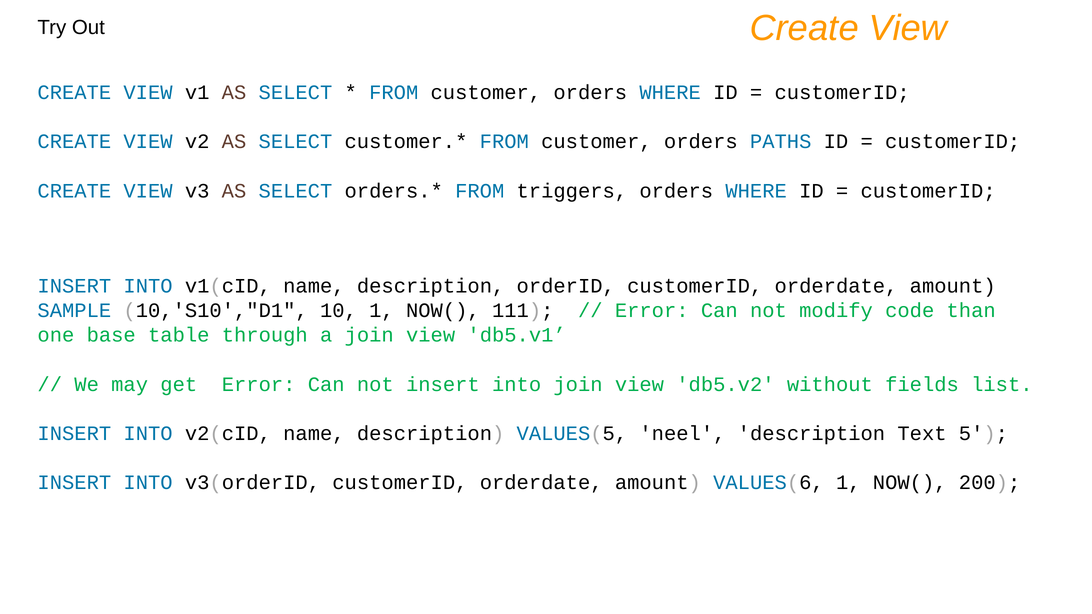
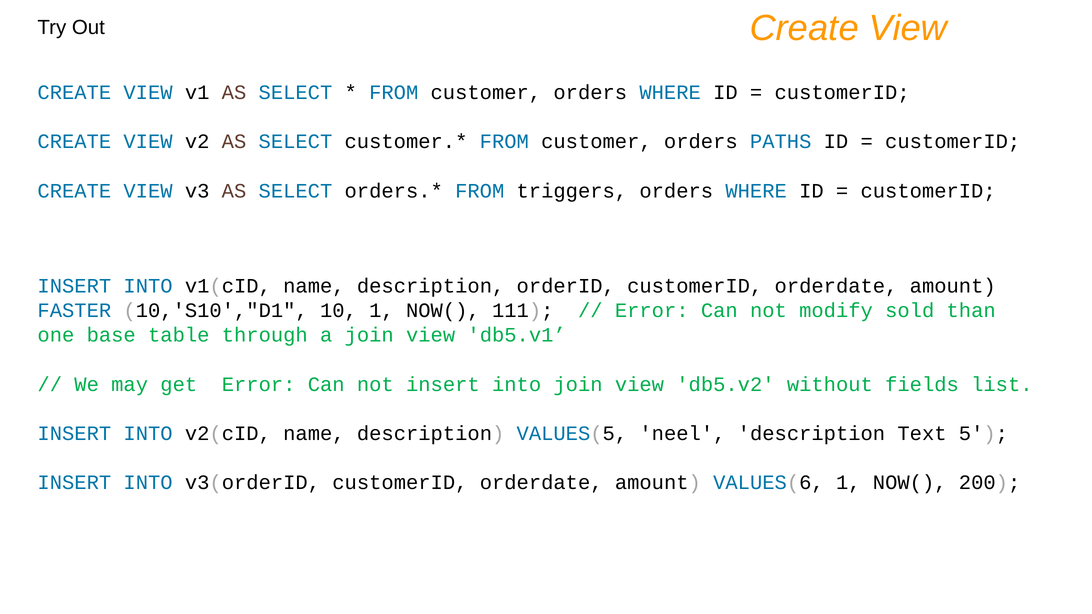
SAMPLE: SAMPLE -> FASTER (74, 311)
code: code -> sold (910, 311)
